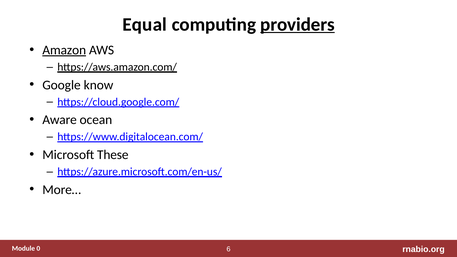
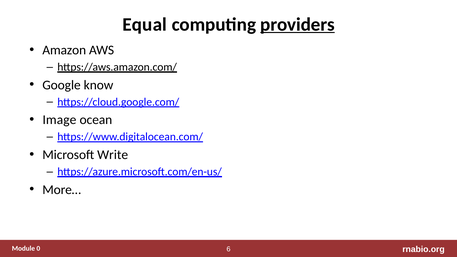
Amazon underline: present -> none (64, 50)
Aware: Aware -> Image (59, 120)
These: These -> Write (113, 155)
